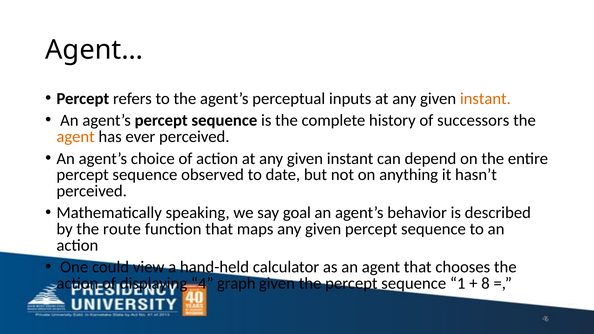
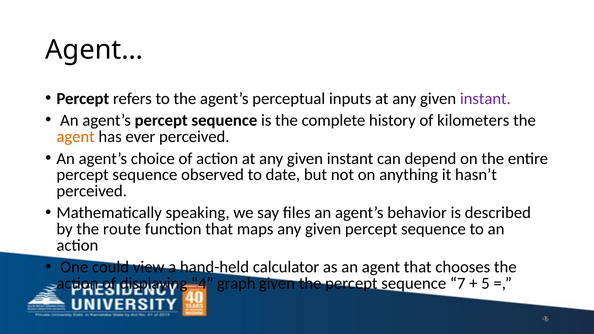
instant colour: orange -> purple (485, 99)
successors: successors -> kilometers (473, 120)
goal: goal -> ﬁles (297, 213)
1: 1 -> 7 (458, 283)
8: 8 -> 5 (485, 283)
